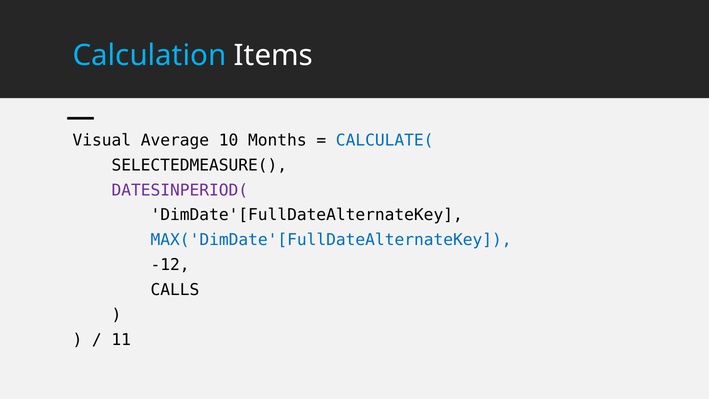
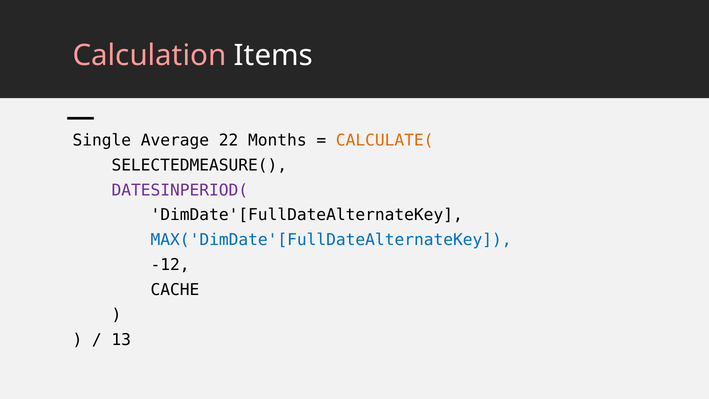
Calculation colour: light blue -> pink (149, 56)
Visual: Visual -> Single (102, 140)
10: 10 -> 22 (229, 140)
CALCULATE( colour: blue -> orange (385, 140)
CALLS: CALLS -> CACHE (175, 290)
11: 11 -> 13 (121, 340)
